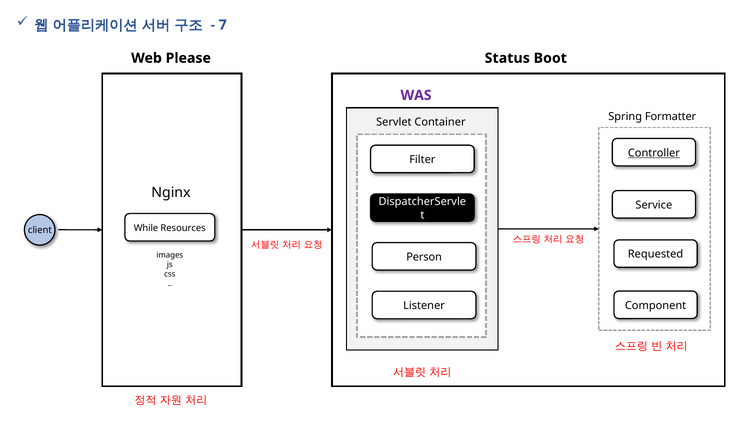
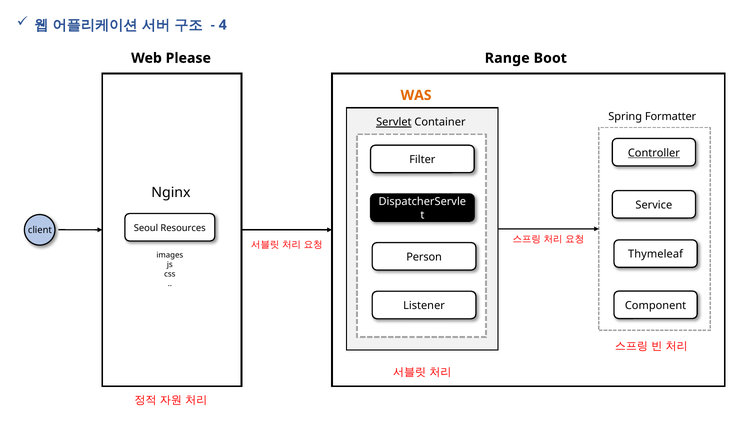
7: 7 -> 4 (223, 25)
Status: Status -> Range (507, 58)
WAS colour: purple -> orange (416, 95)
Servlet underline: none -> present (394, 122)
While: While -> Seoul (146, 228)
Requested: Requested -> Thymeleaf (655, 254)
